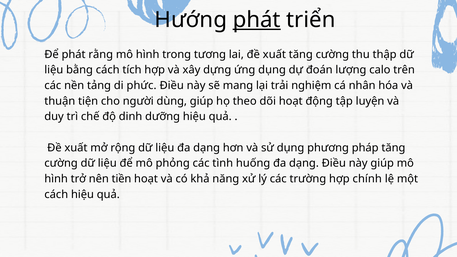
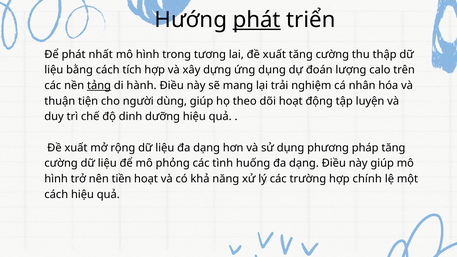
rằng: rằng -> nhất (101, 54)
tảng underline: none -> present (99, 86)
phức: phức -> hành (142, 86)
